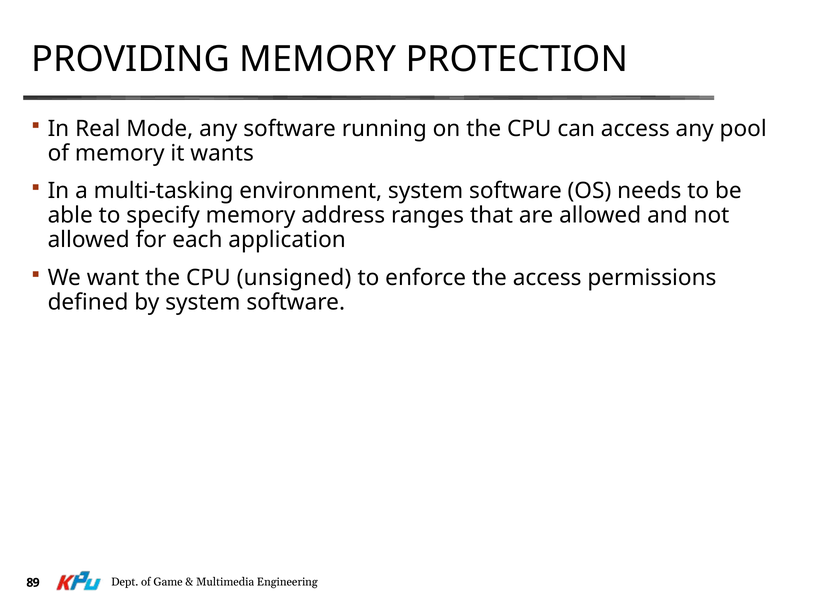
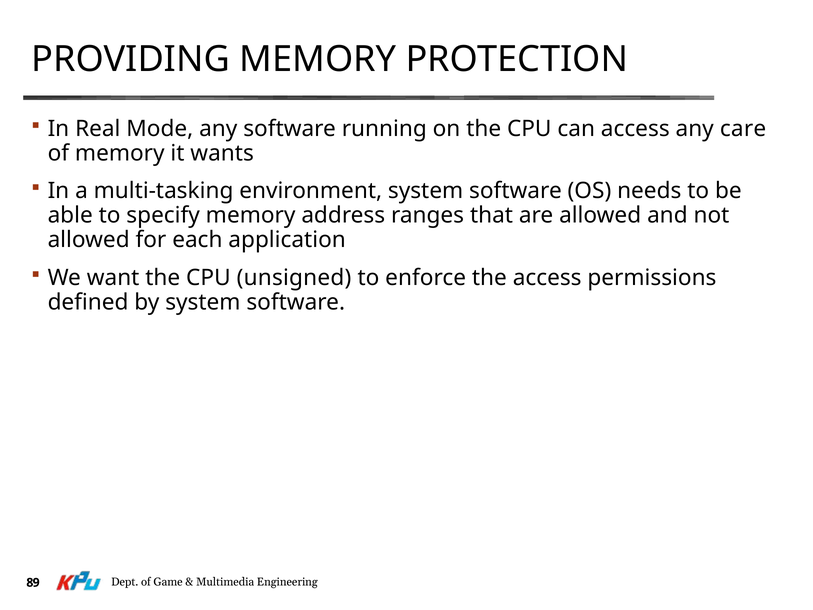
pool: pool -> care (743, 129)
